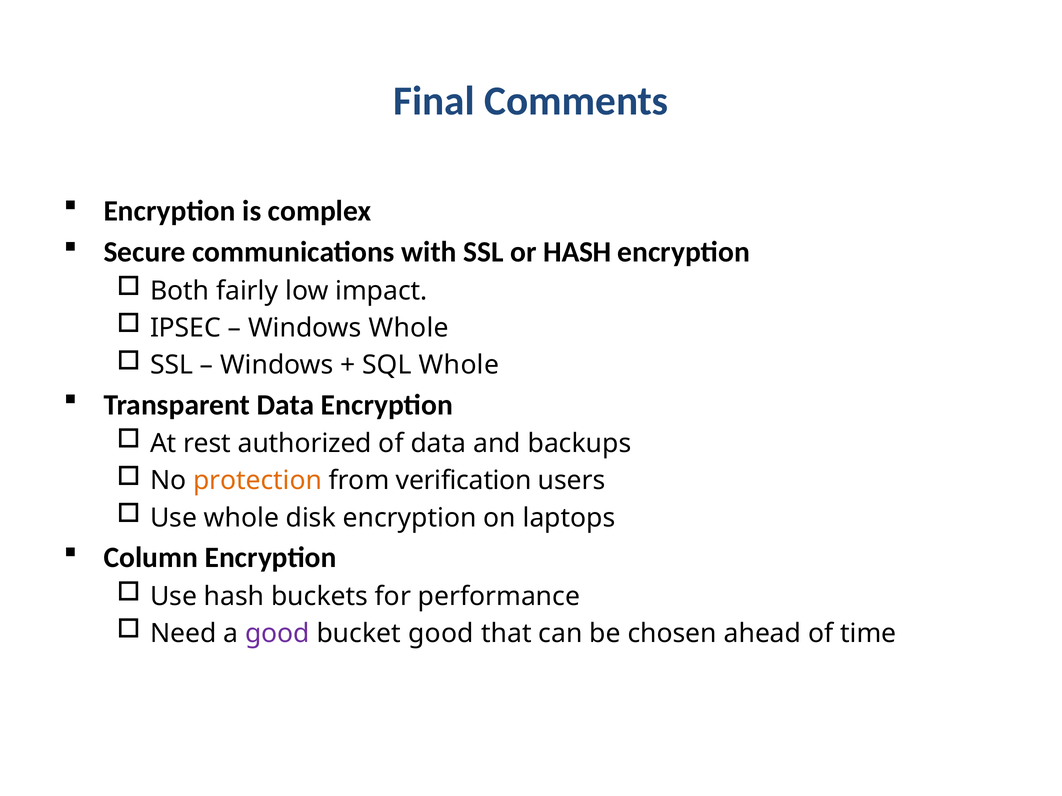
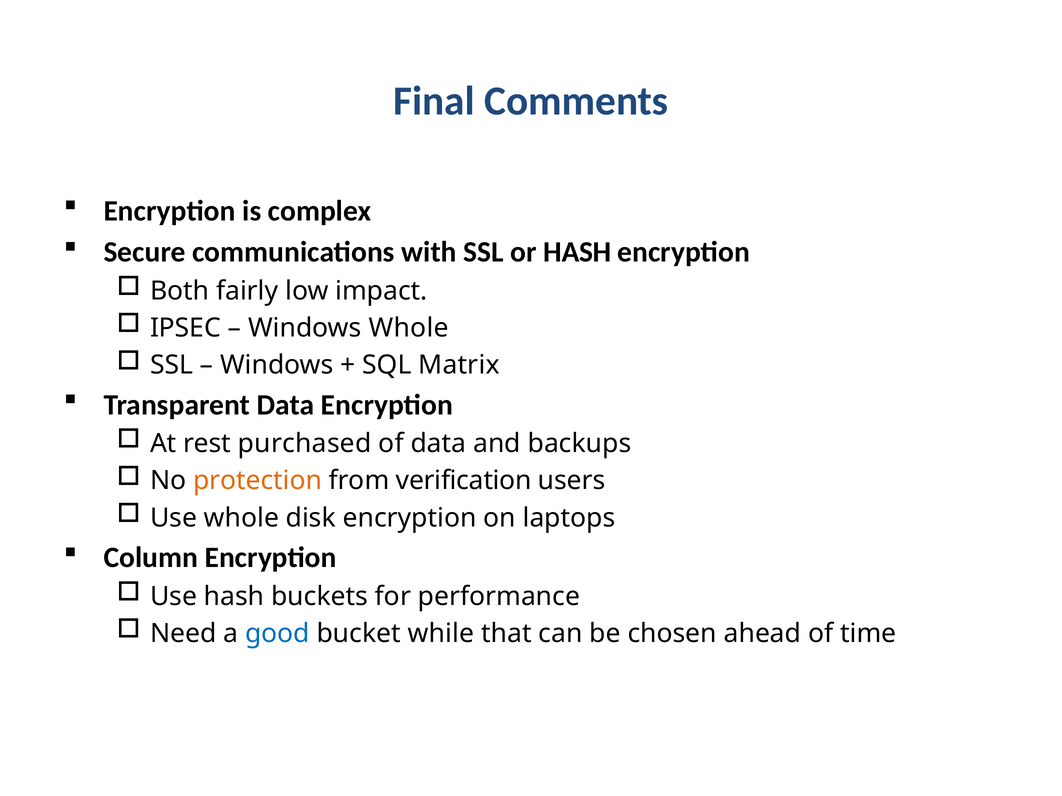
SQL Whole: Whole -> Matrix (459, 365)
authorized: authorized -> purchased (305, 444)
good colour: purple -> blue (277, 634)
bucket good: good -> while (441, 634)
